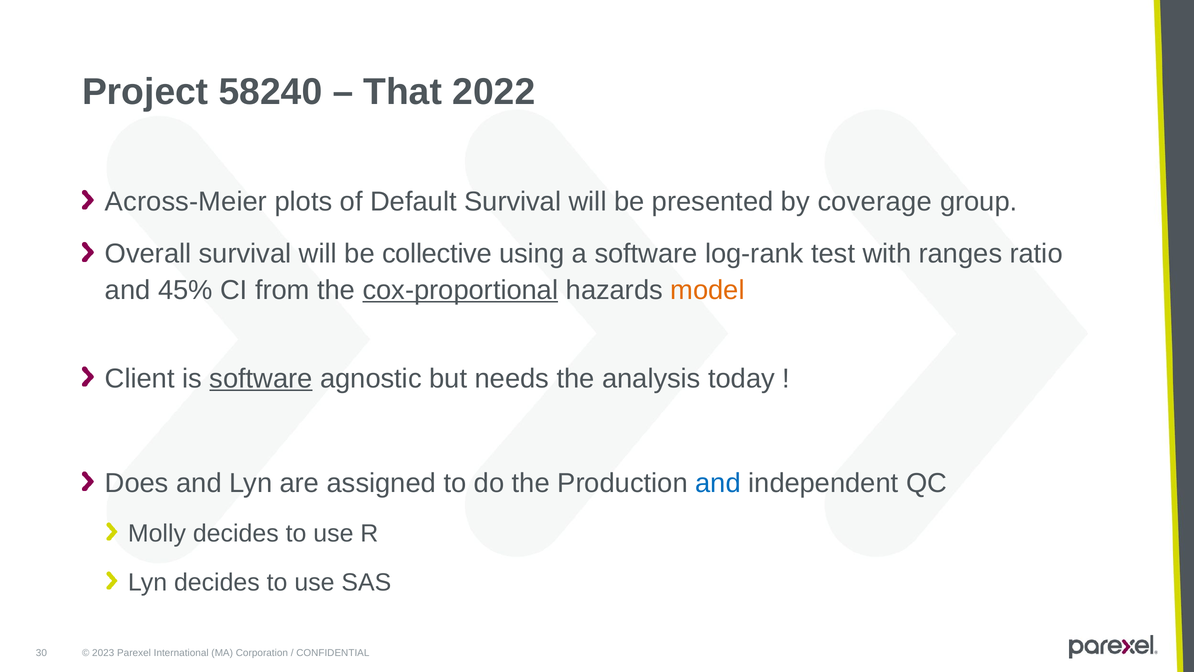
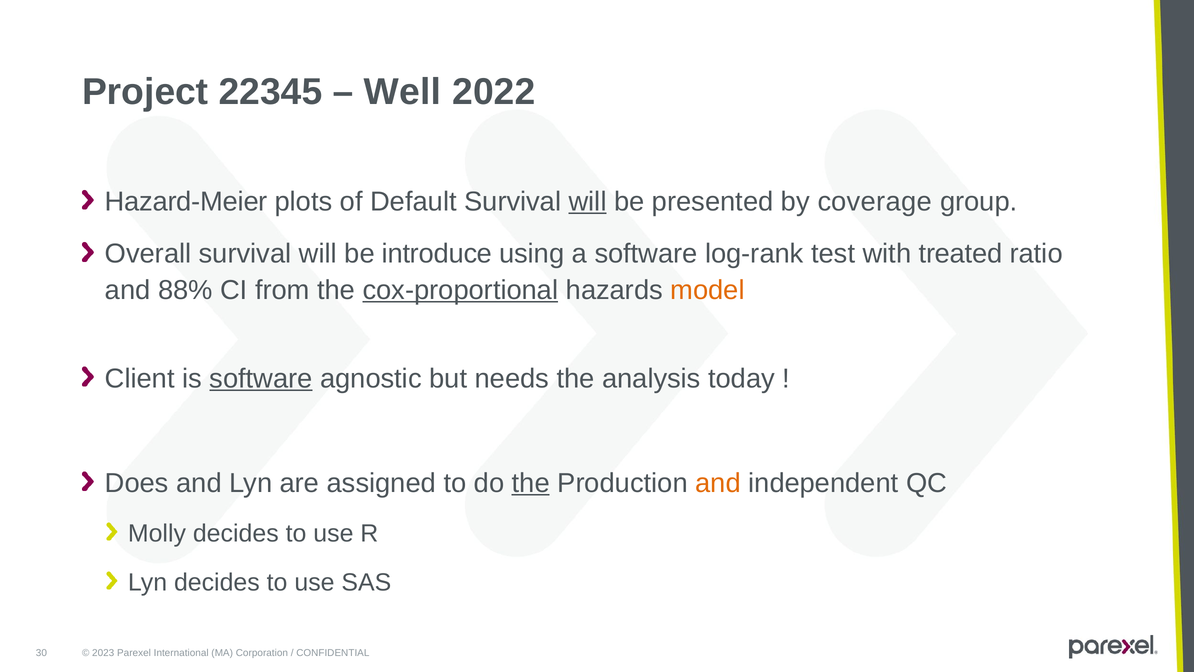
58240: 58240 -> 22345 (271, 92)
That: That -> Well (402, 92)
Across-Meier: Across-Meier -> Hazard-Meier (186, 201)
will underline: none -> present (588, 201)
collective: collective -> introduce (437, 254)
ranges: ranges -> treated (961, 254)
45%: 45% -> 88% (185, 290)
the underline: none -> present (531, 483)
and colour: blue -> orange (718, 483)
